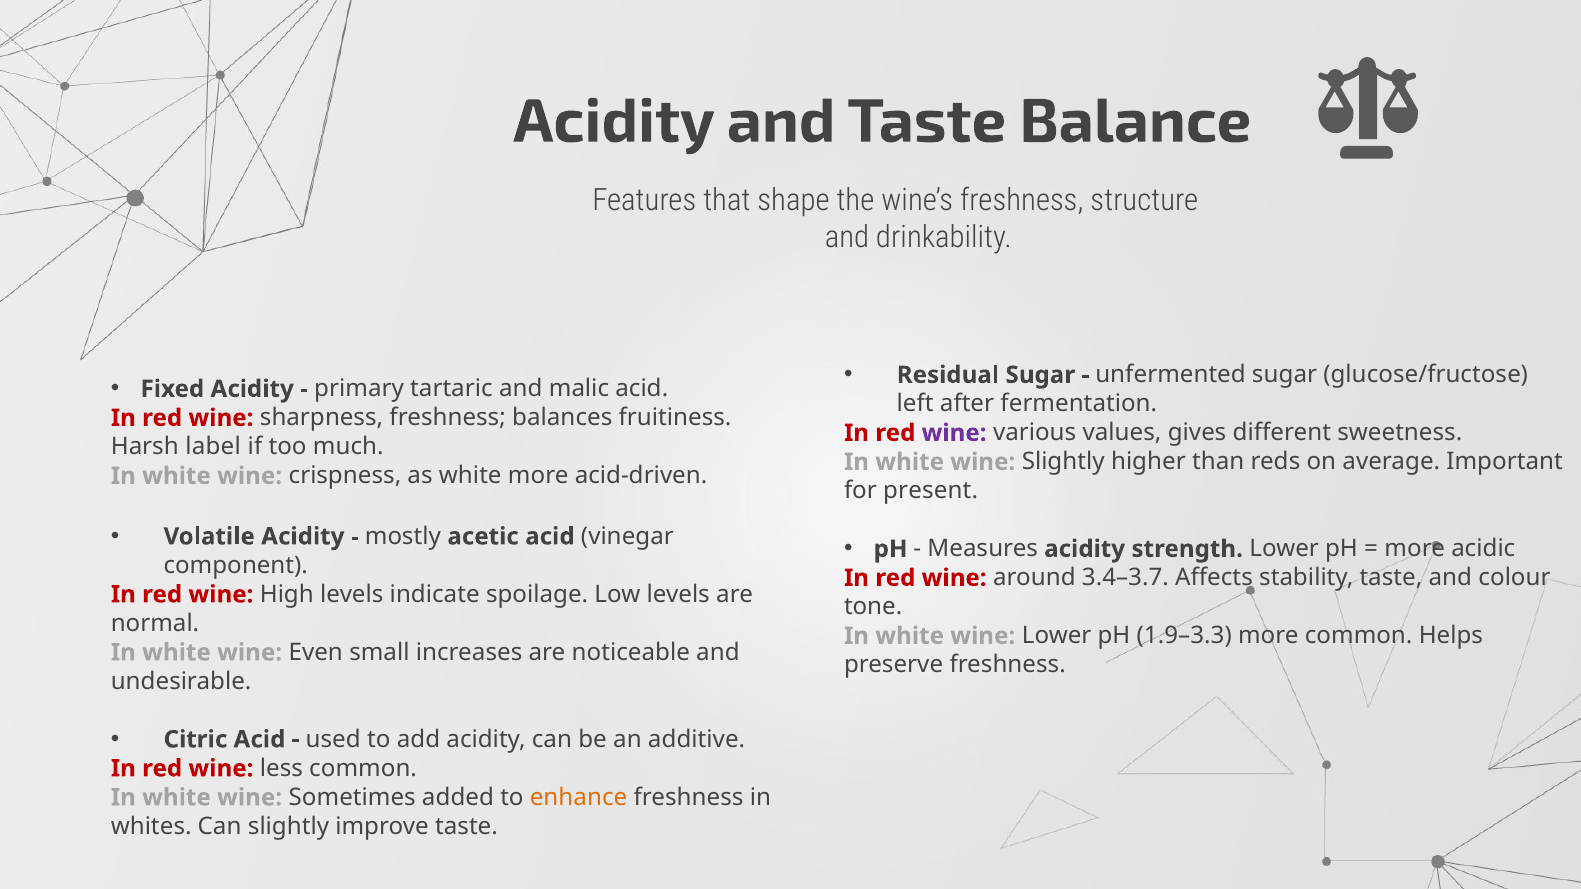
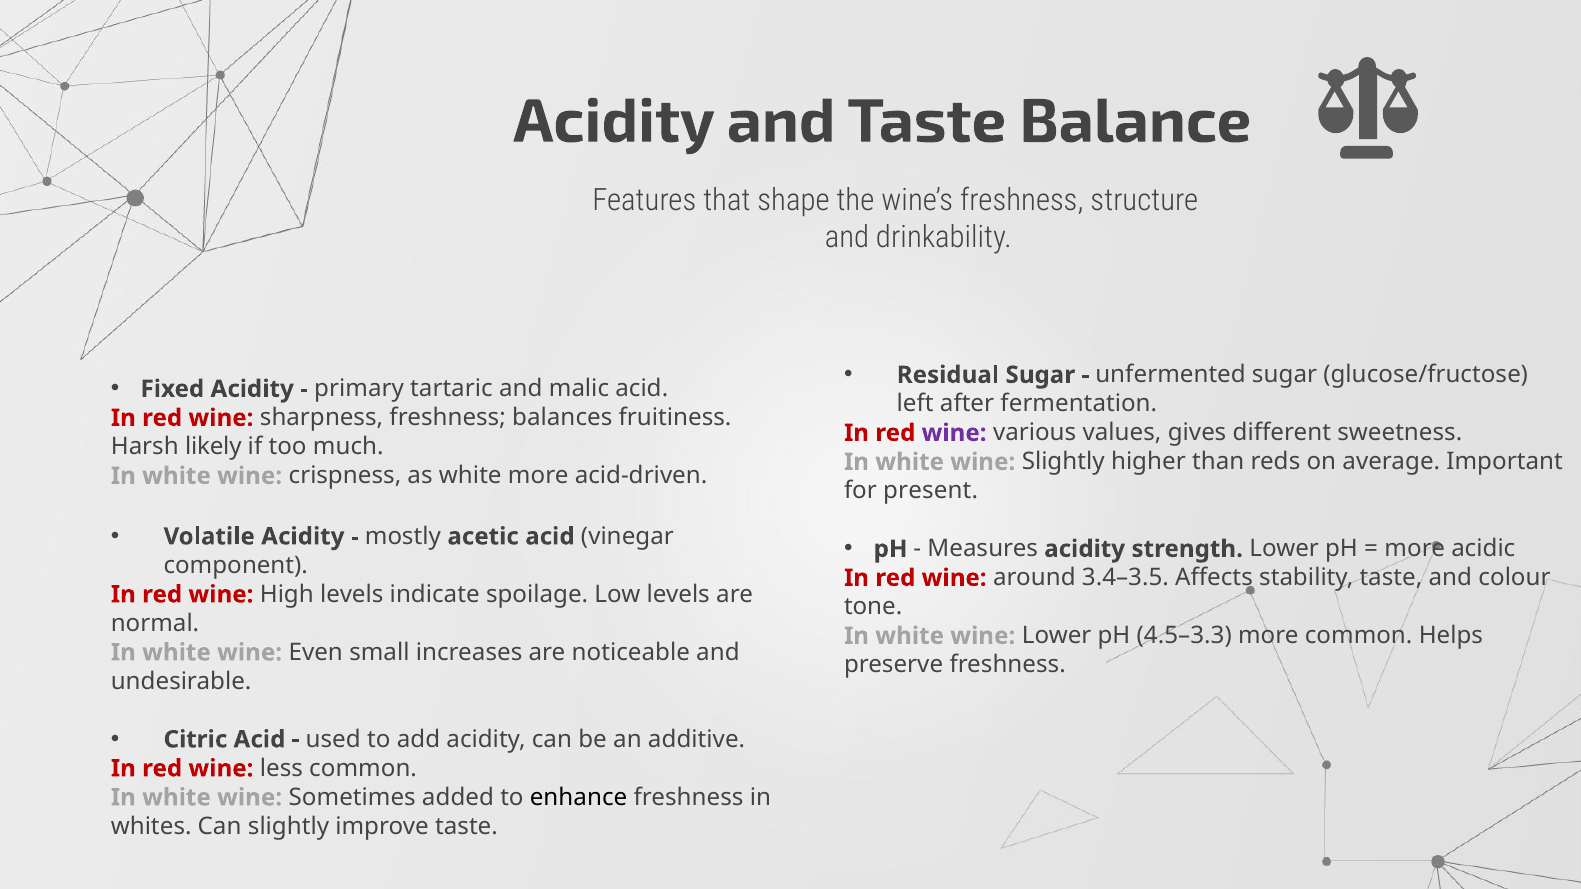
label: label -> likely (213, 447)
3.4–3.7: 3.4–3.7 -> 3.4–3.5 (1125, 578)
1.9–3.3: 1.9–3.3 -> 4.5–3.3 (1184, 636)
enhance colour: orange -> black (579, 798)
